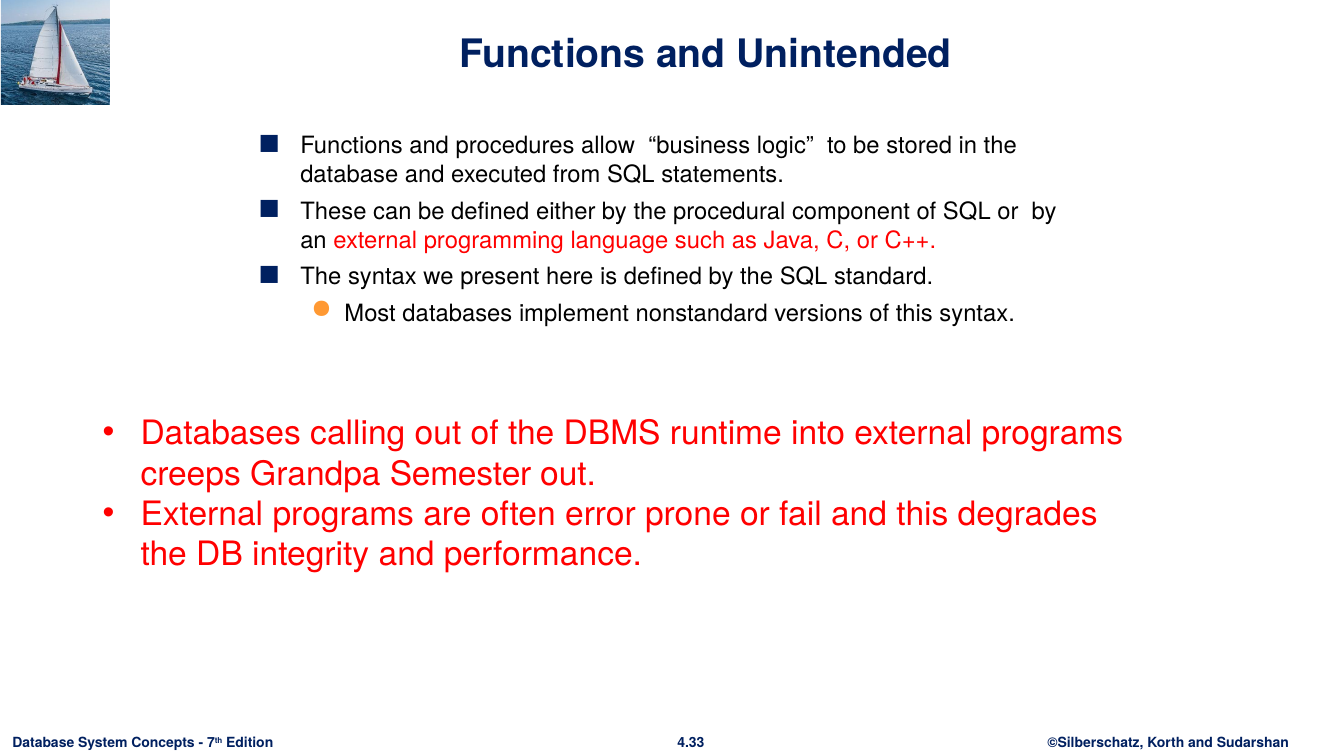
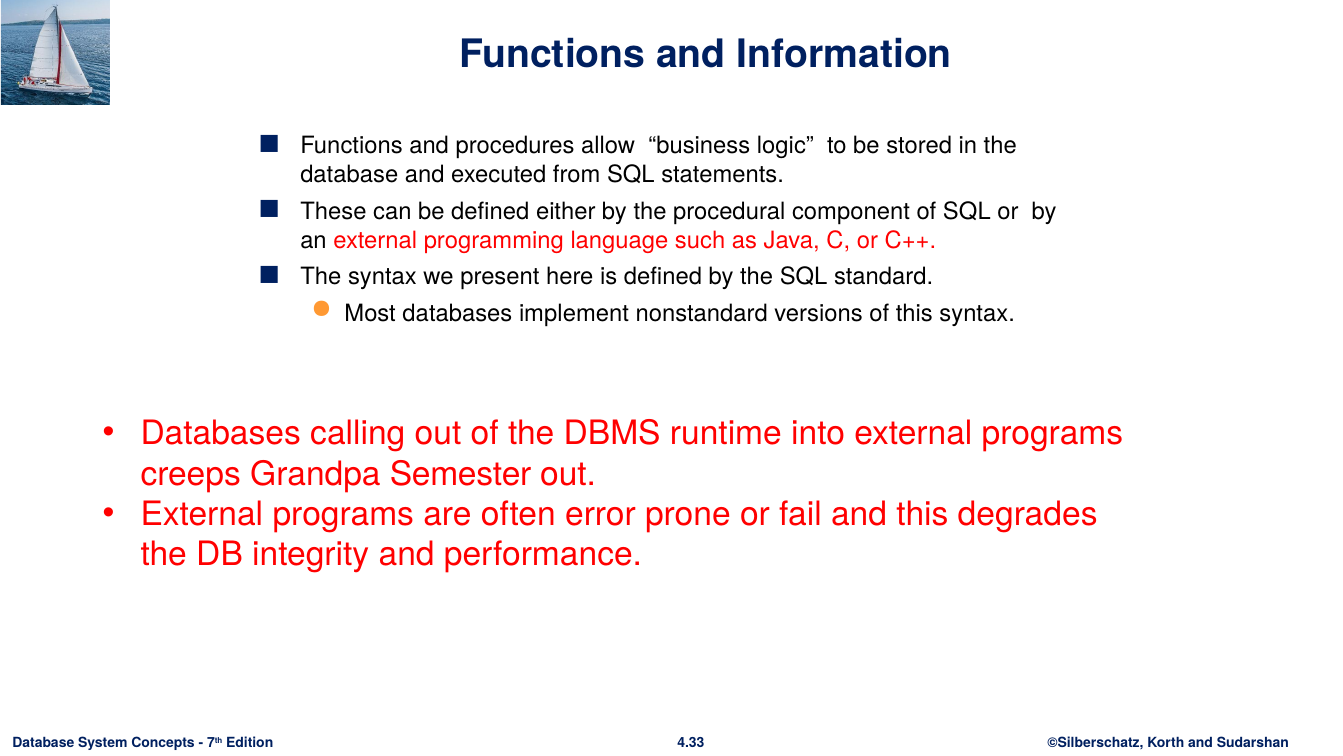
Unintended: Unintended -> Information (844, 54)
